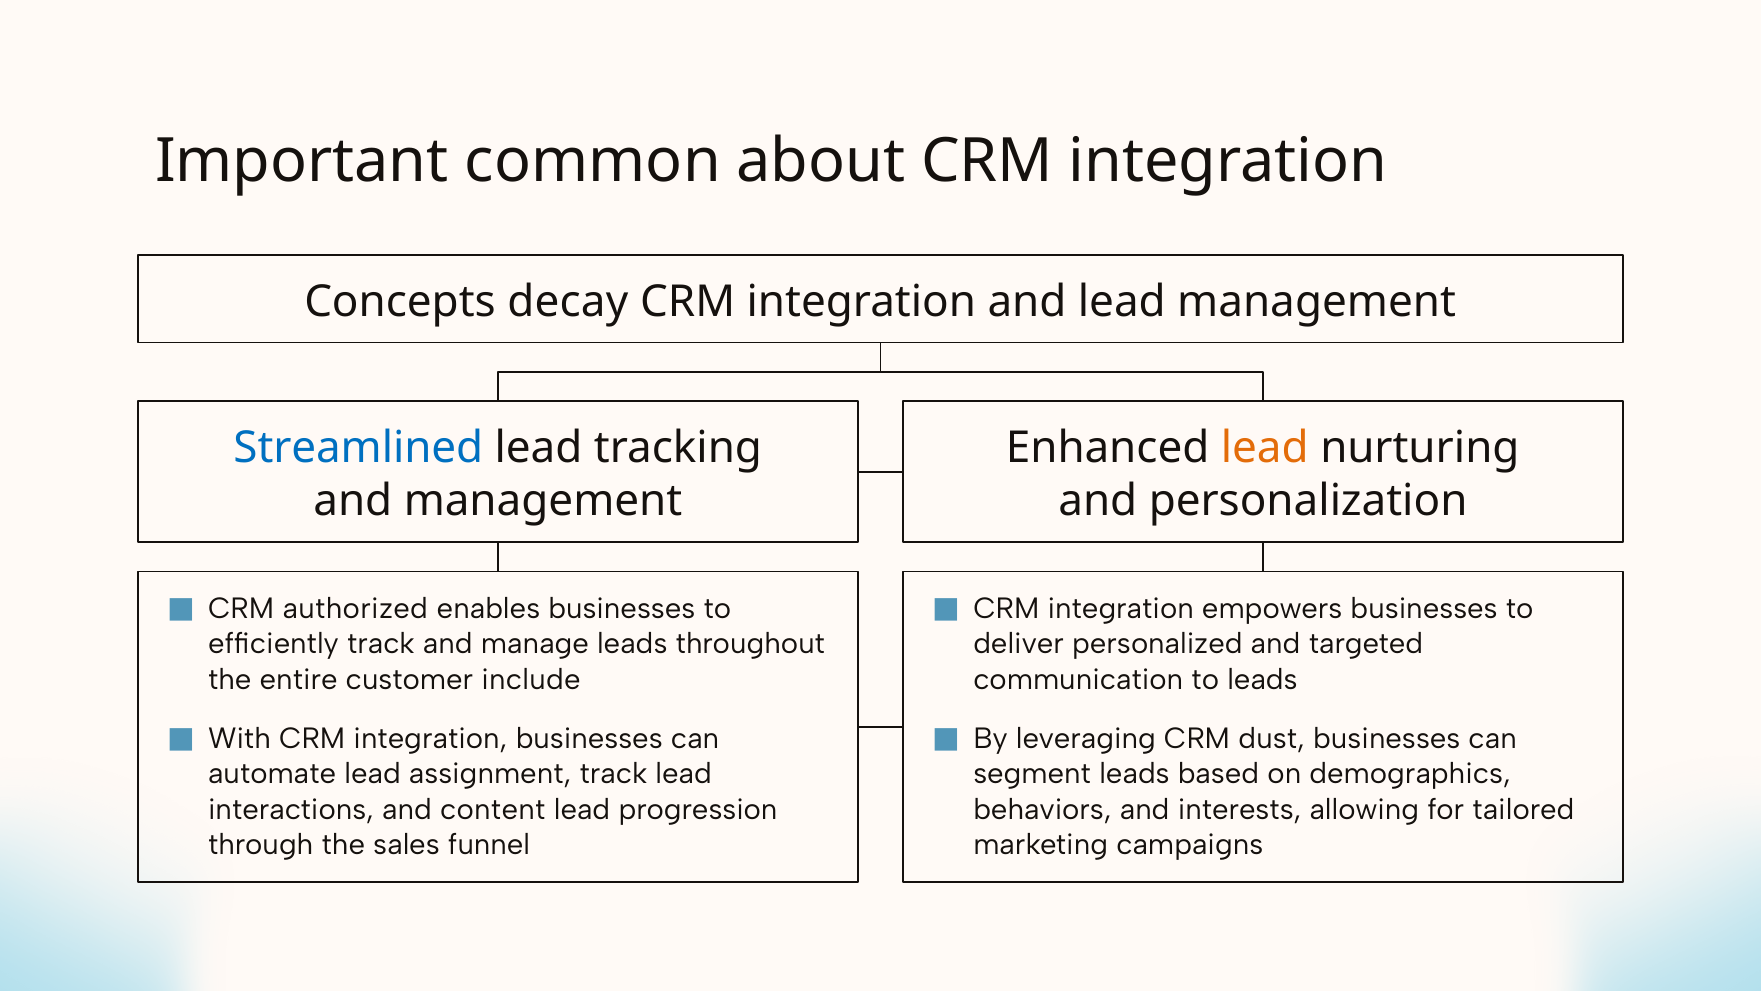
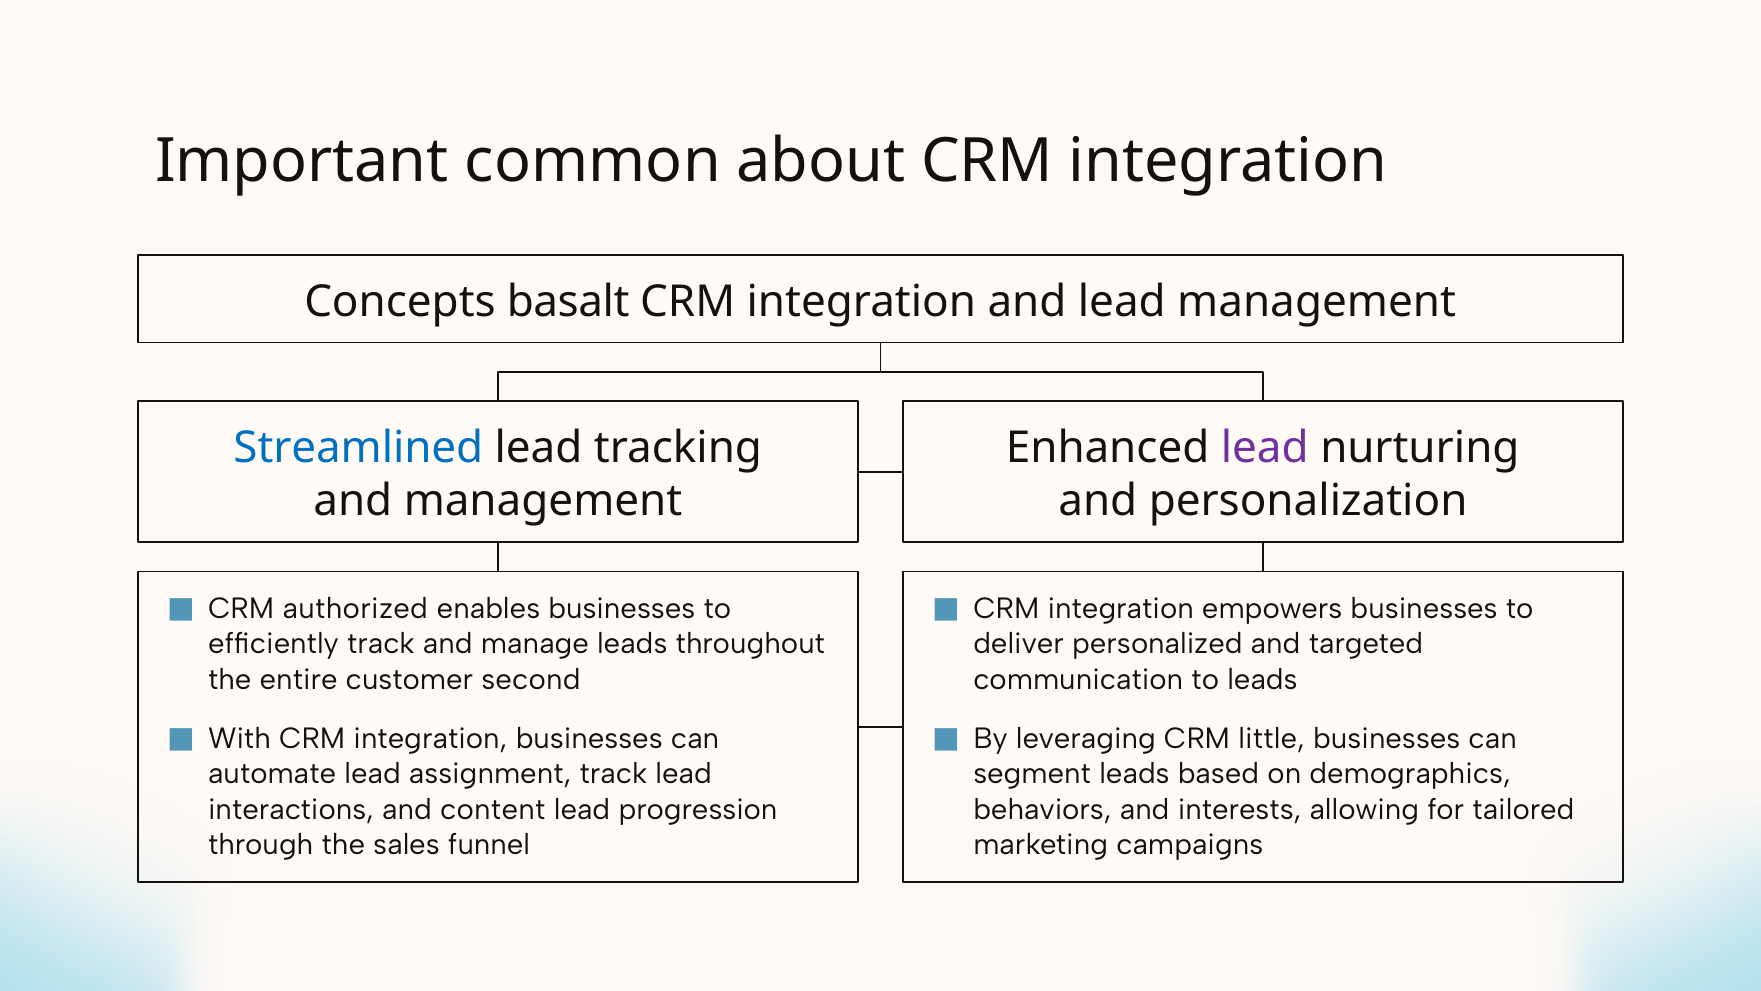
decay: decay -> basalt (568, 302)
lead colour: orange -> purple (1265, 448)
include: include -> second (531, 679)
dust: dust -> little (1272, 739)
